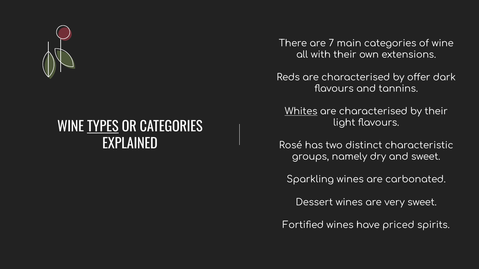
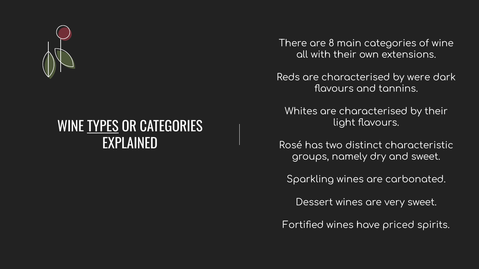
7: 7 -> 8 (331, 43)
offer: offer -> were (419, 77)
Whites underline: present -> none (301, 112)
